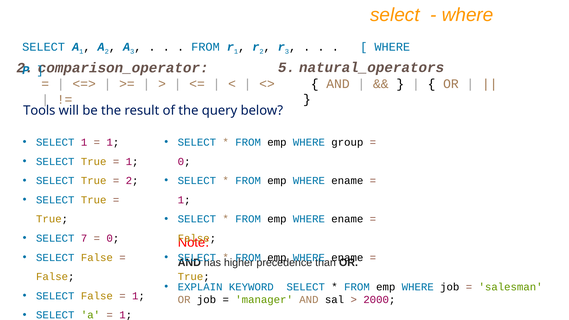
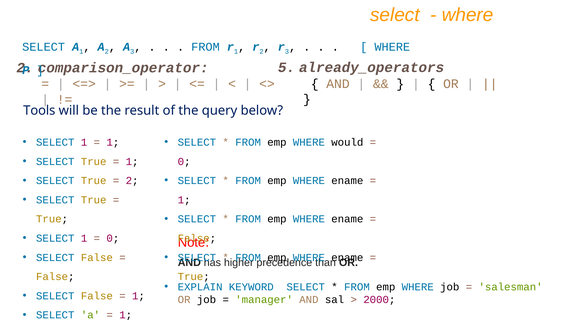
natural_operators: natural_operators -> already_operators (372, 67)
group: group -> would (347, 142)
7: 7 -> 1 (84, 238)
